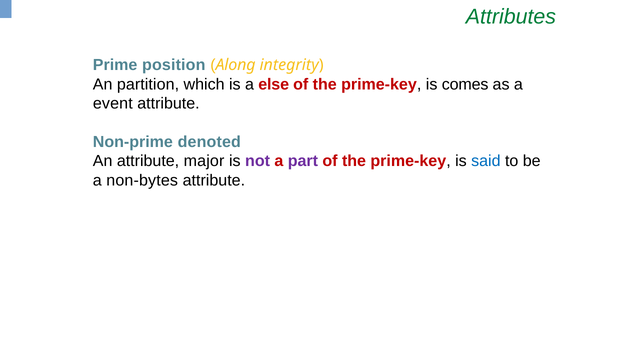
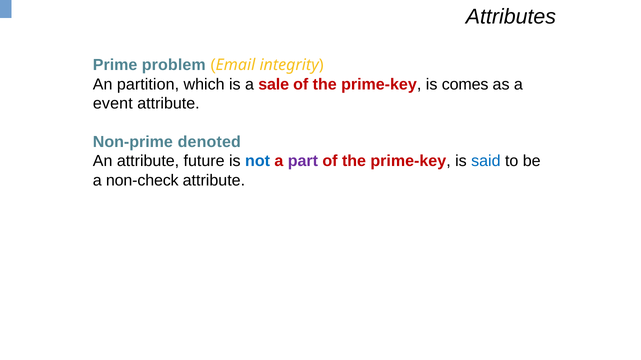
Attributes colour: green -> black (511, 17)
position: position -> problem (174, 65)
Along: Along -> Email (235, 65)
else: else -> sale (274, 84)
major: major -> future (204, 161)
not colour: purple -> blue (258, 161)
non-bytes: non-bytes -> non-check (142, 181)
